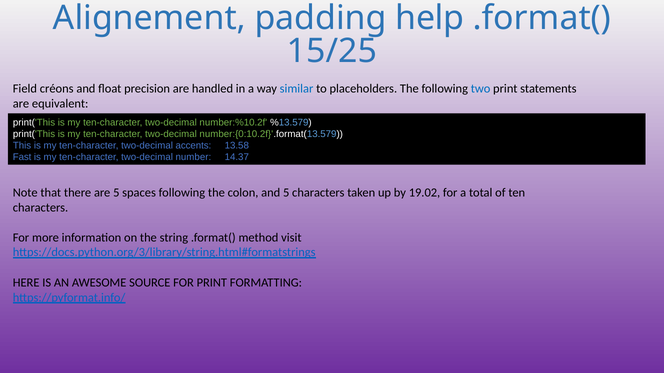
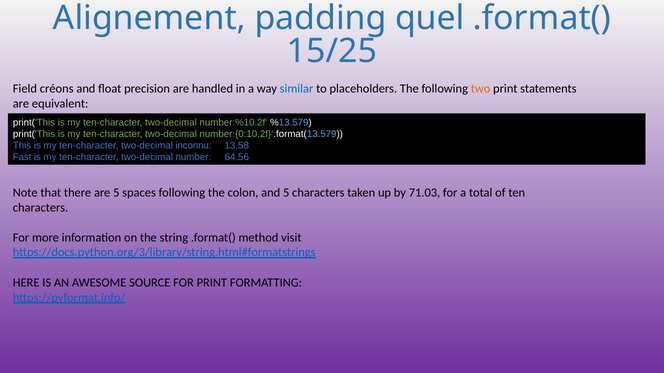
help: help -> quel (430, 18)
two colour: blue -> orange (481, 89)
accents: accents -> inconnu (193, 146)
14.37: 14.37 -> 64.56 (237, 157)
19.02: 19.02 -> 71.03 (424, 193)
